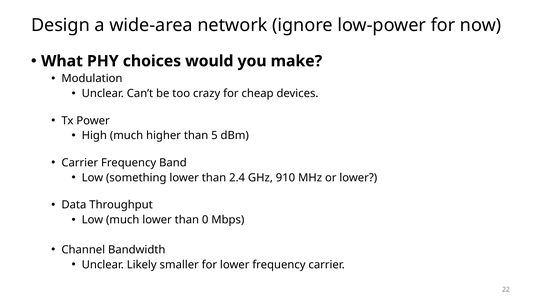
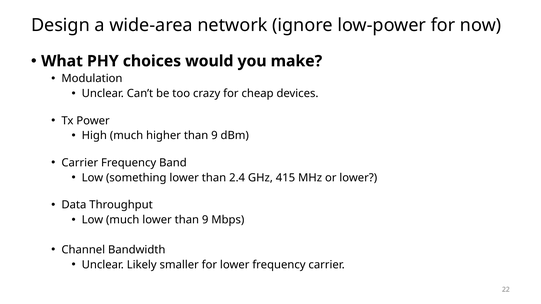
higher than 5: 5 -> 9 (214, 136)
910: 910 -> 415 (285, 178)
lower than 0: 0 -> 9 (205, 220)
